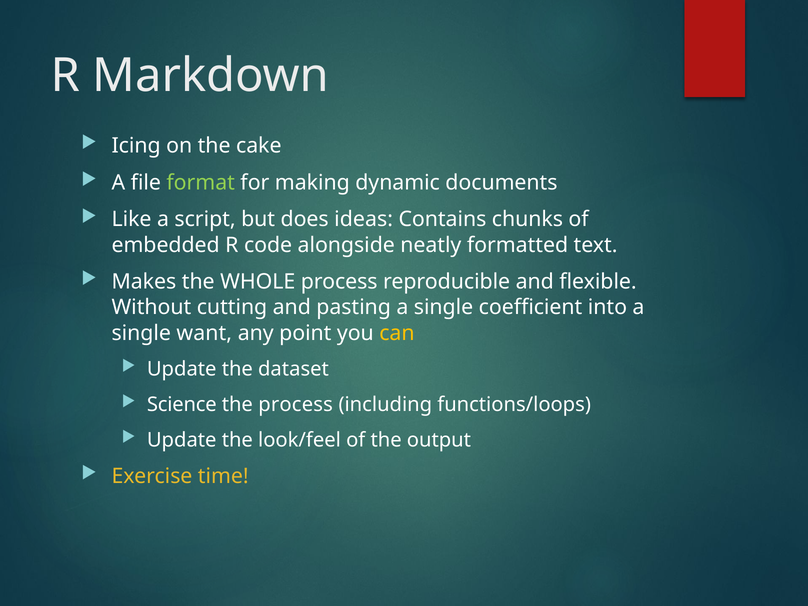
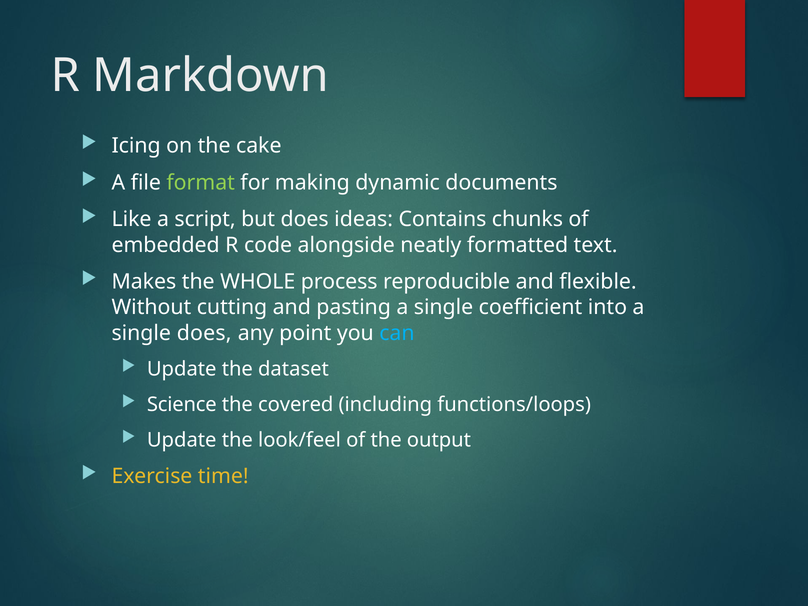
single want: want -> does (204, 333)
can colour: yellow -> light blue (397, 333)
the process: process -> covered (296, 405)
